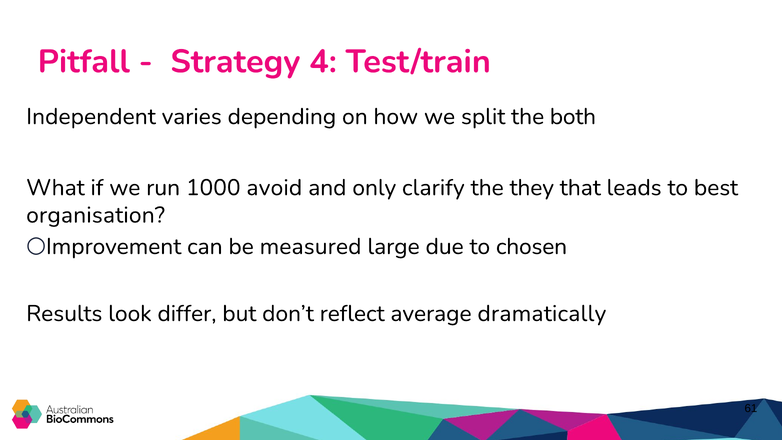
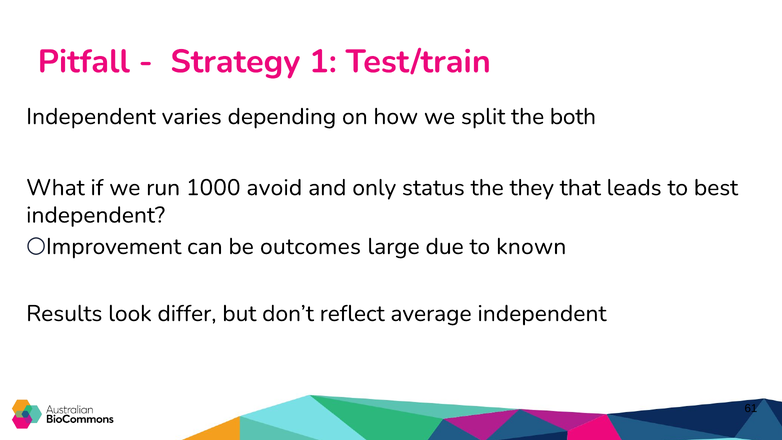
4: 4 -> 1 (323, 61)
clarify: clarify -> status (433, 188)
organisation: organisation -> independent (96, 215)
measured: measured -> outcomes (311, 246)
chosen: chosen -> known (531, 246)
average dramatically: dramatically -> independent (542, 313)
